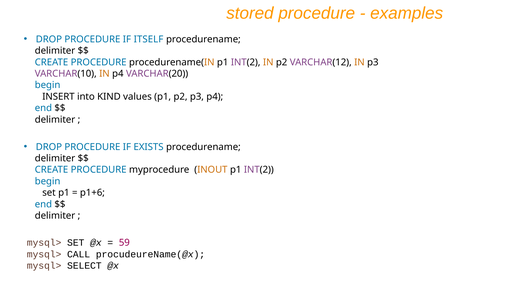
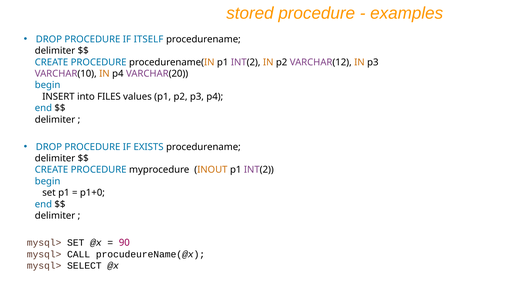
KIND: KIND -> FILES (109, 97)
p1+6: p1+6 -> p1+0 (92, 193)
59: 59 -> 90 (124, 243)
